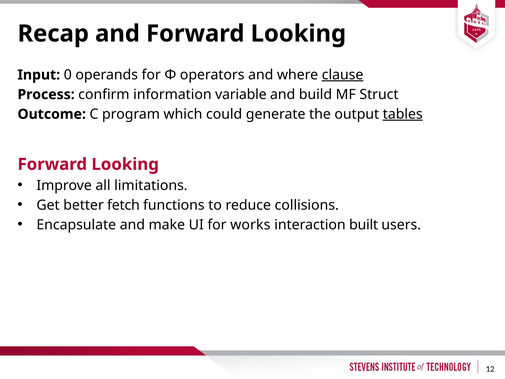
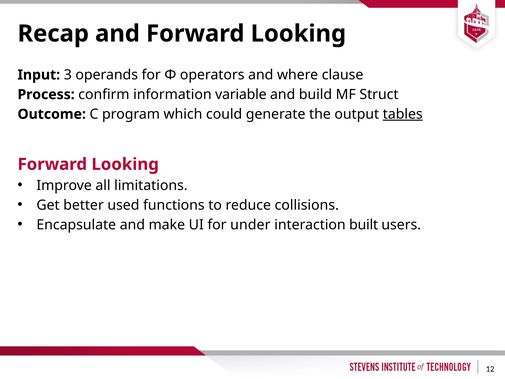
0: 0 -> 3 (68, 75)
clause underline: present -> none (343, 75)
fetch: fetch -> used (123, 205)
works: works -> under (250, 225)
